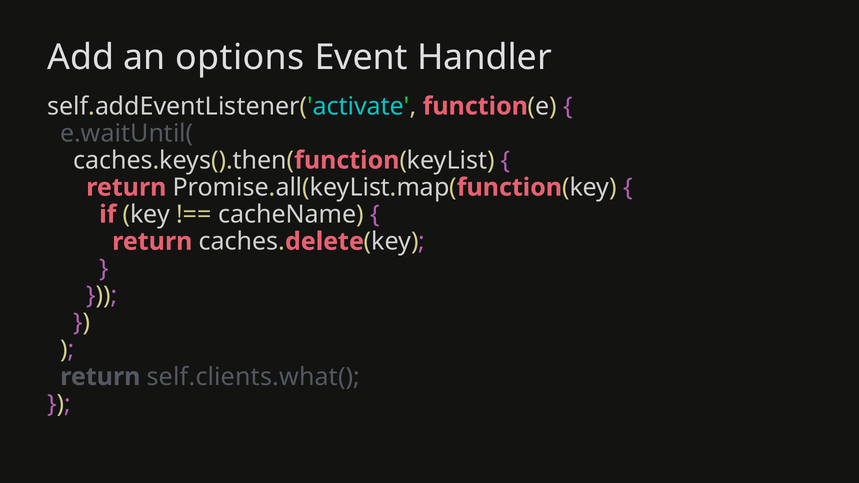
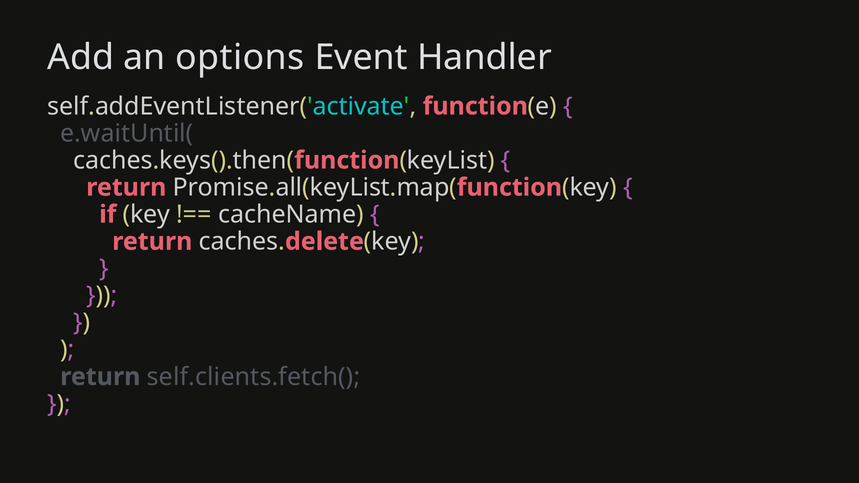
self.clients.what(: self.clients.what( -> self.clients.fetch( (254, 377)
